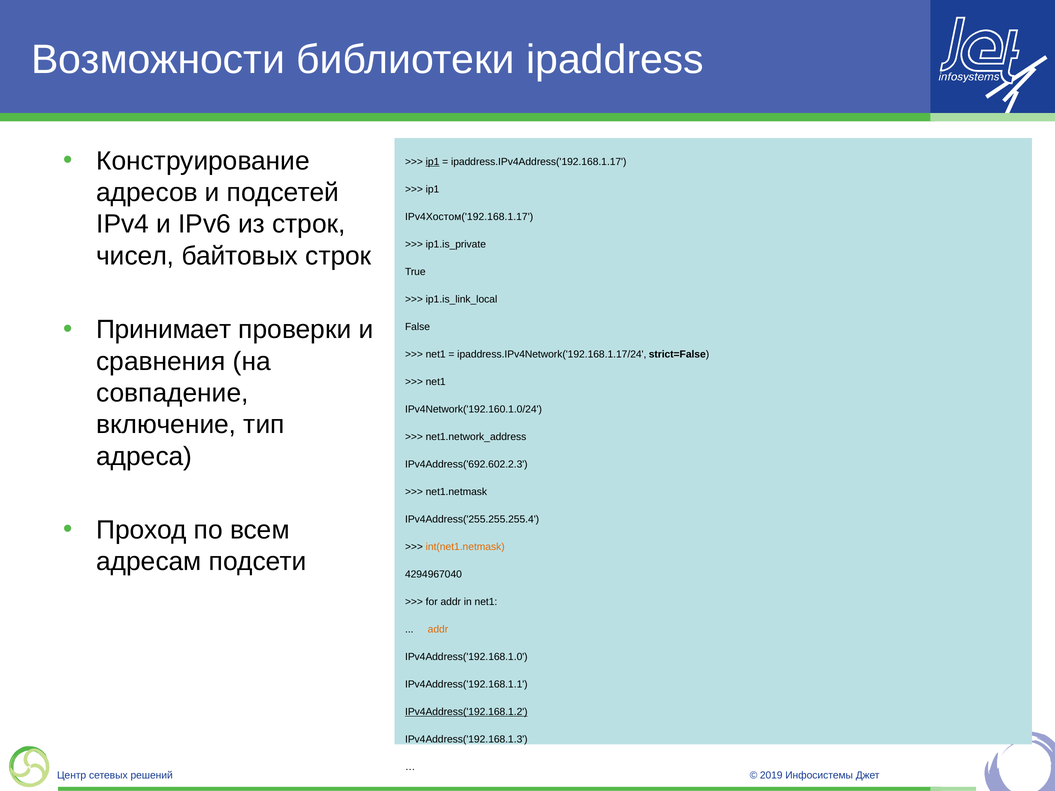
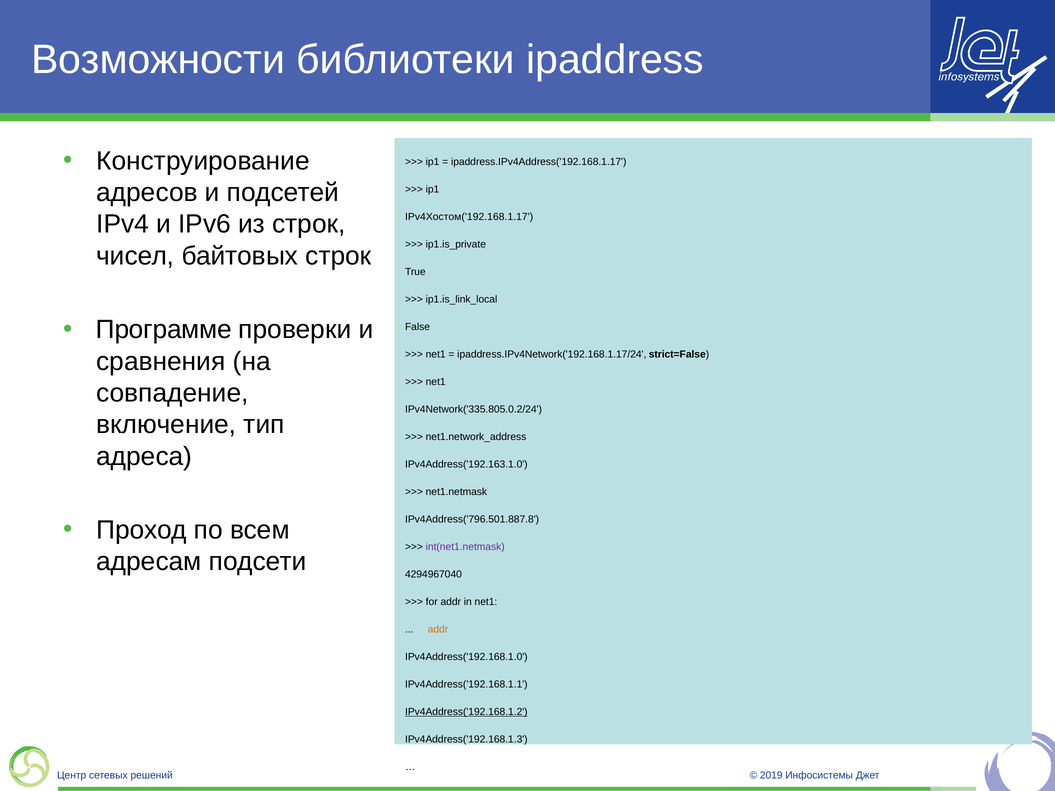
ip1 underline: present -> none (433, 162)
Принимает: Принимает -> Программе (164, 330)
IPv4Network('192.160.1.0/24: IPv4Network('192.160.1.0/24 -> IPv4Network('335.805.0.2/24 (474, 409)
IPv4Address('692.602.2.3: IPv4Address('692.602.2.3 -> IPv4Address('192.163.1.0 (466, 464)
IPv4Address('255.255.255.4: IPv4Address('255.255.255.4 -> IPv4Address('796.501.887.8 (472, 519)
int(net1.netmask colour: orange -> purple (465, 547)
